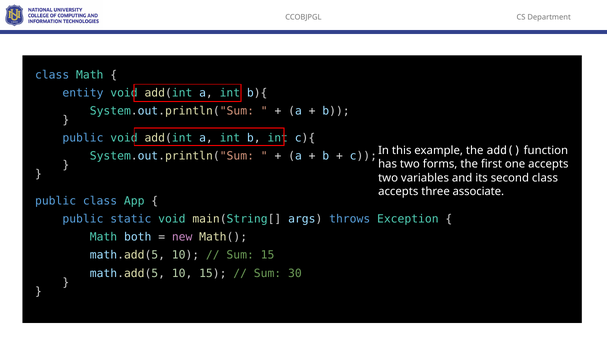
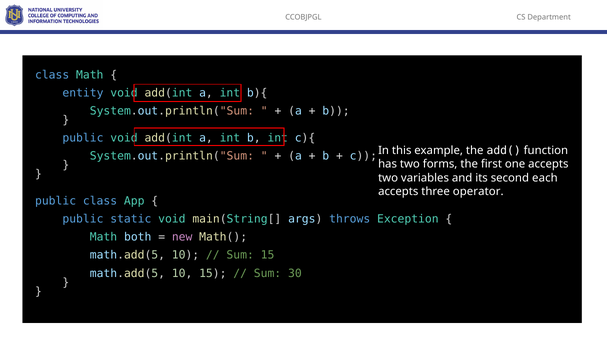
second class: class -> each (545, 178)
associate: associate -> operator (478, 192)
